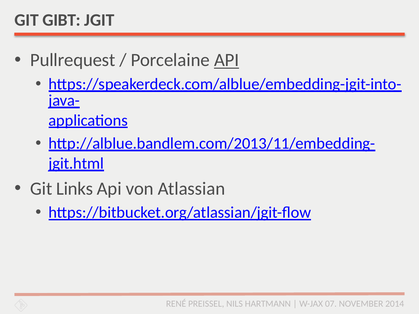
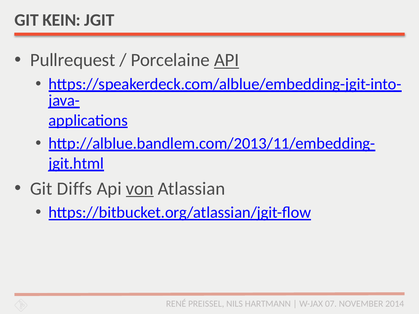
GIBT: GIBT -> KEIN (62, 20)
Links: Links -> Diffs (75, 189)
von underline: none -> present (140, 189)
